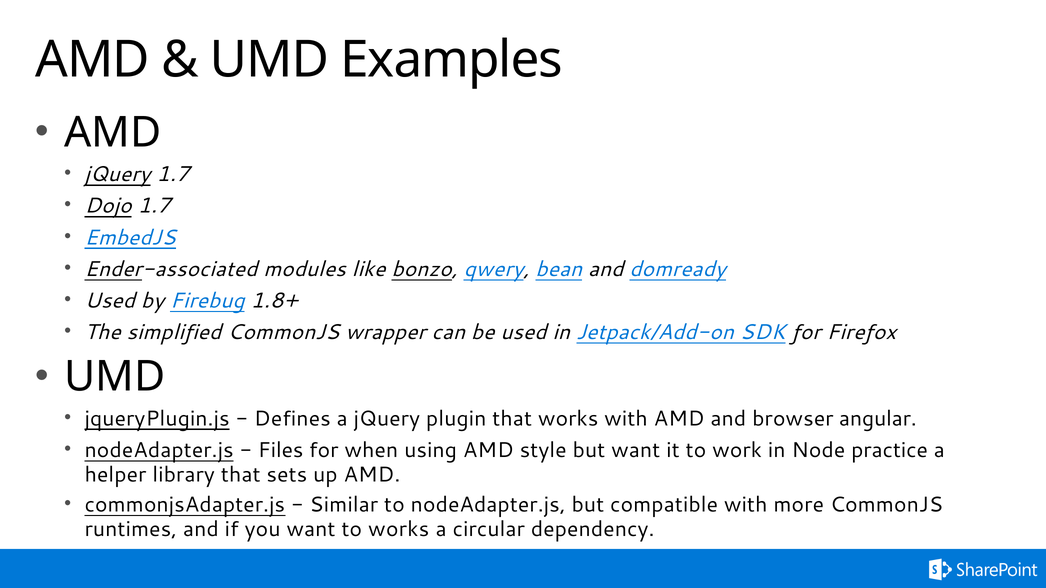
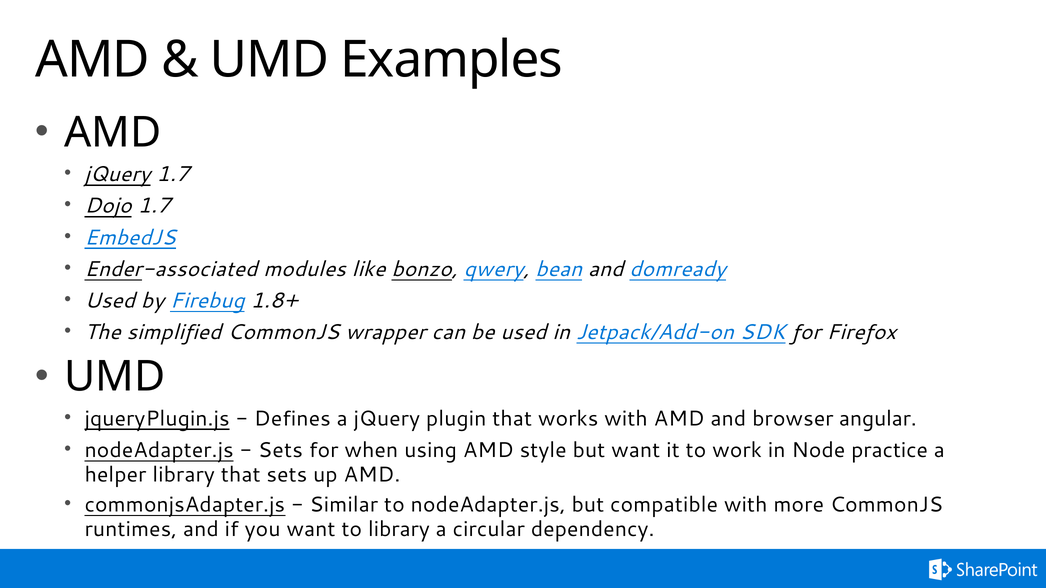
Files: Files -> Sets (280, 450)
to works: works -> library (399, 530)
